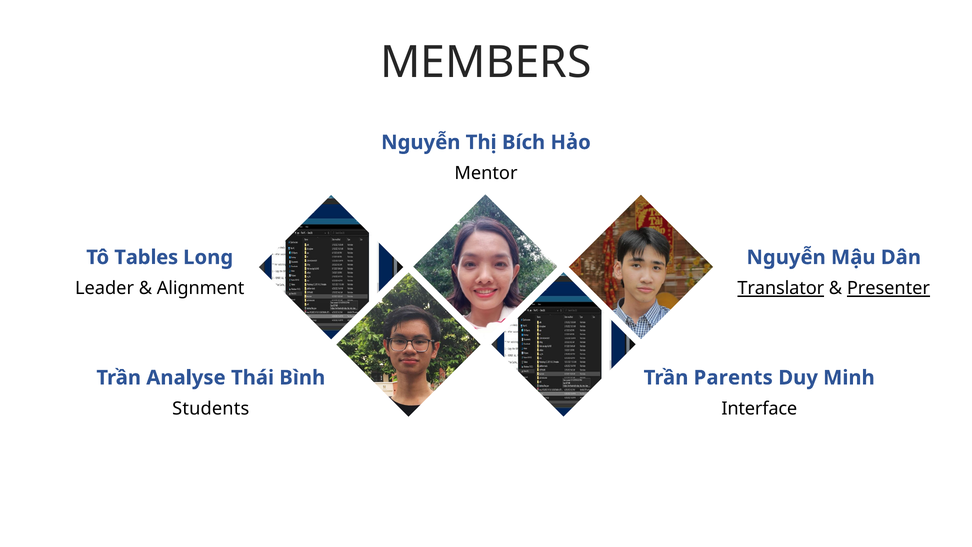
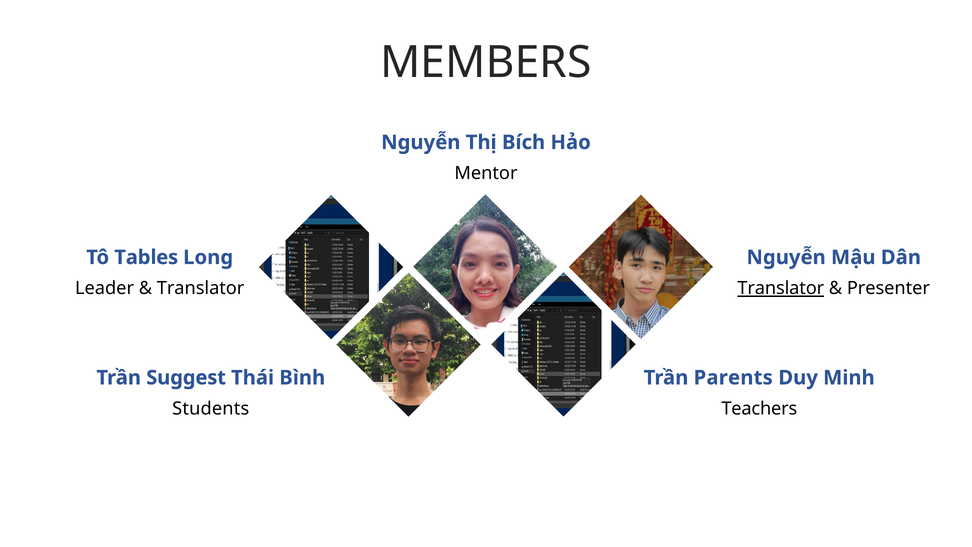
Alignment: Alignment -> Translator (201, 288)
Presenter underline: present -> none (888, 288)
Analyse: Analyse -> Suggest (186, 378)
Interface: Interface -> Teachers (759, 409)
